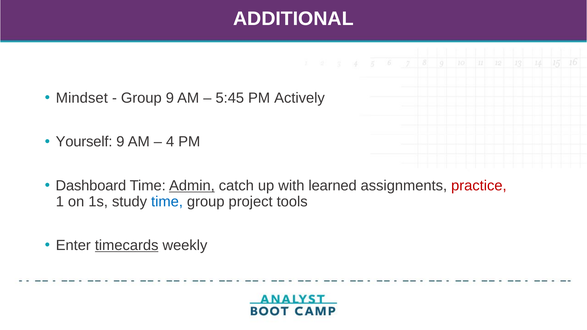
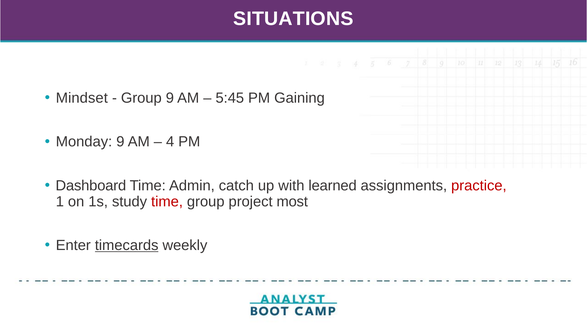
ADDITIONAL: ADDITIONAL -> SITUATIONS (293, 19)
Actively: Actively -> Gaining (300, 98)
Yourself: Yourself -> Monday (84, 142)
Admin underline: present -> none (192, 186)
time colour: blue -> red (167, 202)
tools: tools -> most (292, 202)
